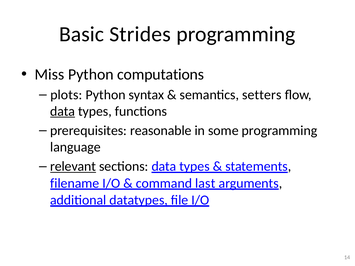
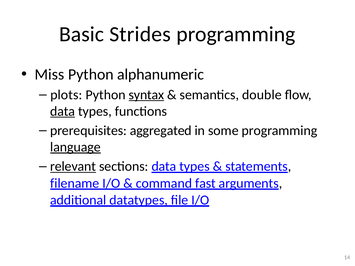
computations: computations -> alphanumeric (161, 74)
syntax underline: none -> present (146, 95)
setters: setters -> double (262, 95)
reasonable: reasonable -> aggregated (161, 131)
language underline: none -> present (75, 147)
last: last -> fast (205, 183)
